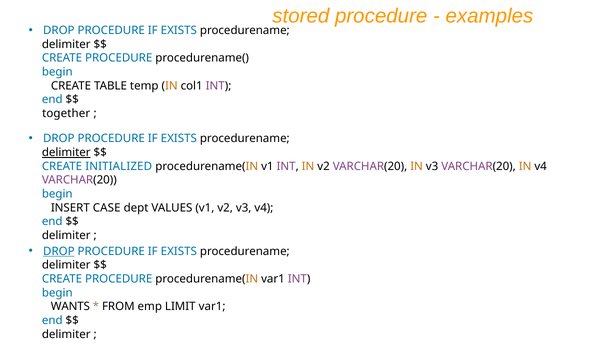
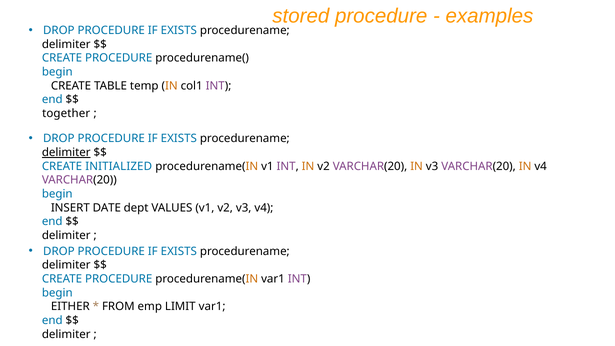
CASE: CASE -> DATE (107, 208)
DROP underline: present -> none (59, 251)
WANTS: WANTS -> EITHER (70, 307)
